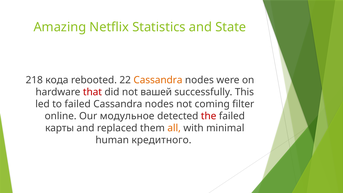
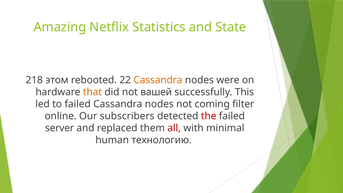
кода: кода -> этом (57, 80)
that colour: red -> orange (92, 92)
модульное: модульное -> subscribers (127, 116)
карты: карты -> server (60, 128)
all colour: orange -> red (174, 128)
кредитного: кредитного -> технологию (162, 140)
